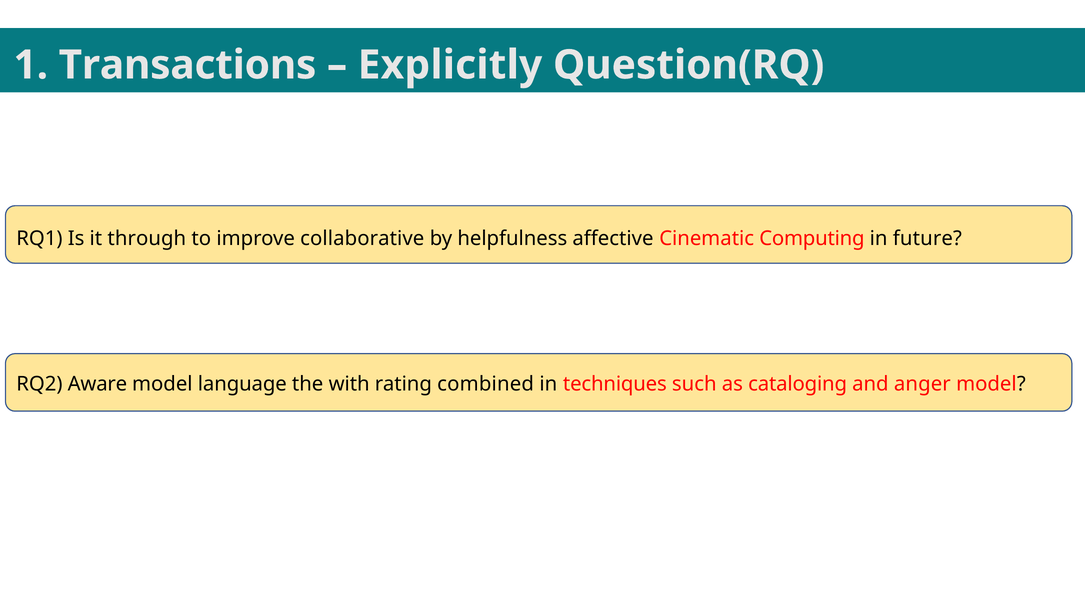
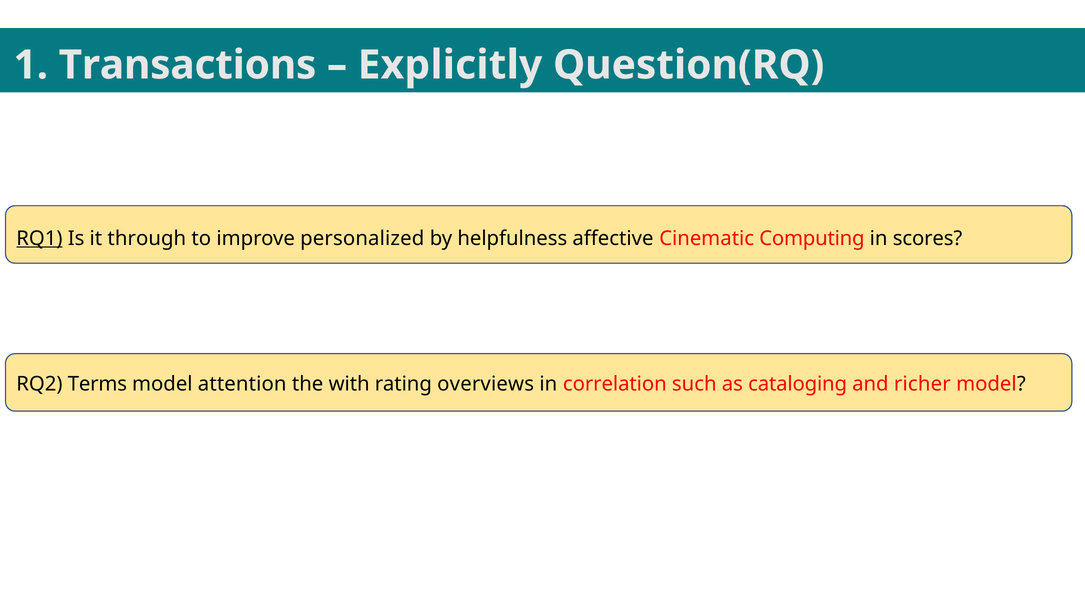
RQ1 underline: none -> present (39, 238)
collaborative: collaborative -> personalized (362, 238)
future: future -> scores (928, 238)
Aware: Aware -> Terms (97, 383)
language: language -> attention (242, 383)
combined: combined -> overviews (486, 383)
techniques: techniques -> correlation (615, 383)
anger: anger -> richer (922, 383)
